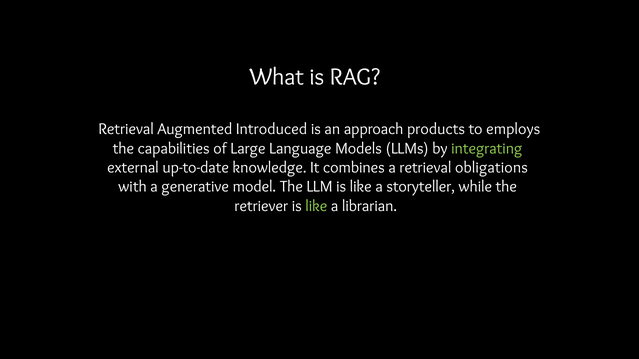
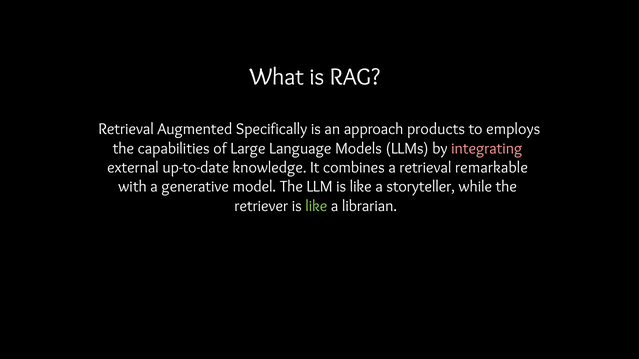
Introduced: Introduced -> Specifically (272, 129)
integrating colour: light green -> pink (487, 149)
obligations: obligations -> remarkable (491, 168)
